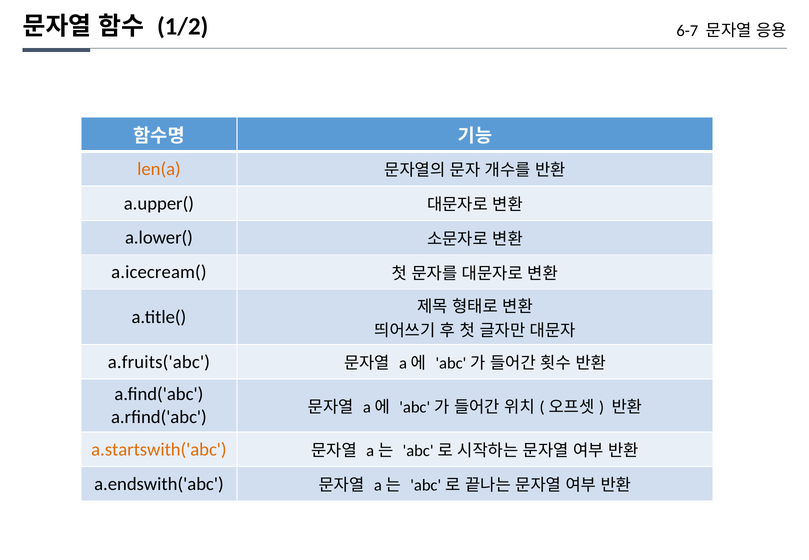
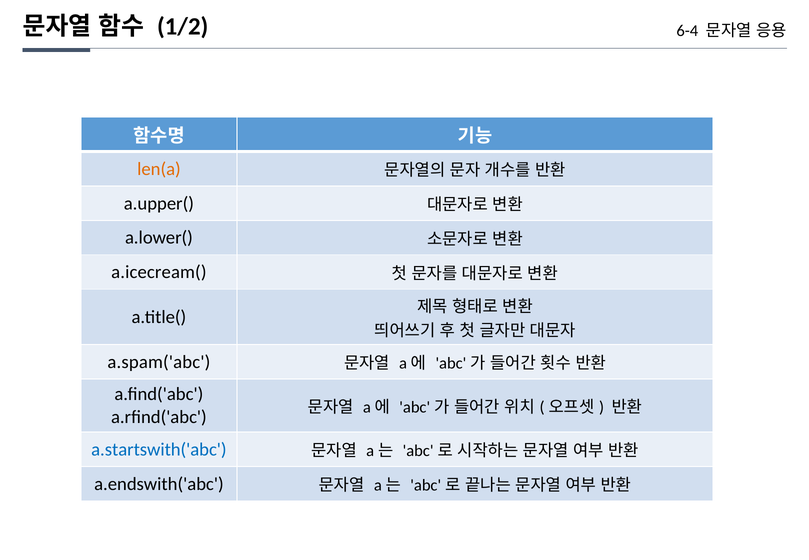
6-7: 6-7 -> 6-4 (687, 31)
a.fruits('abc: a.fruits('abc -> a.spam('abc (159, 362)
a.startswith('abc colour: orange -> blue (159, 449)
